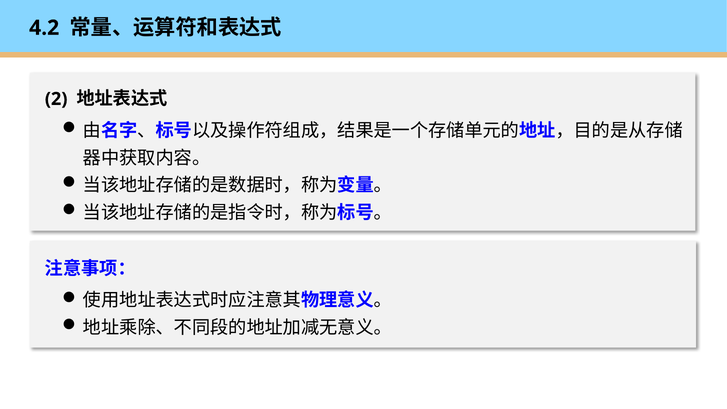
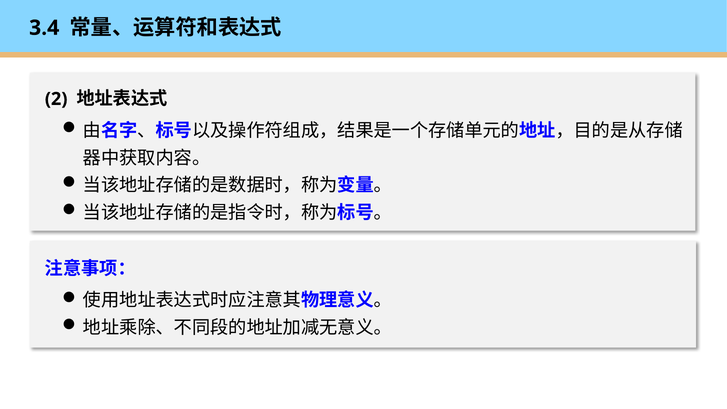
4.2: 4.2 -> 3.4 (44, 28)
